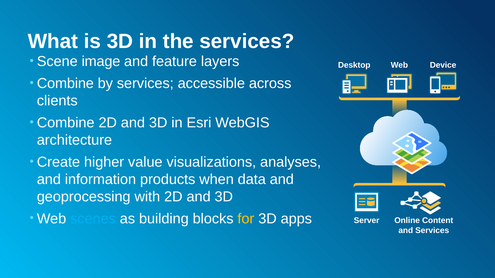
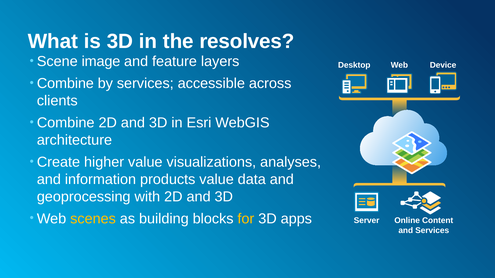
the services: services -> resolves (247, 42)
products when: when -> value (217, 180)
scenes colour: light blue -> yellow (93, 219)
